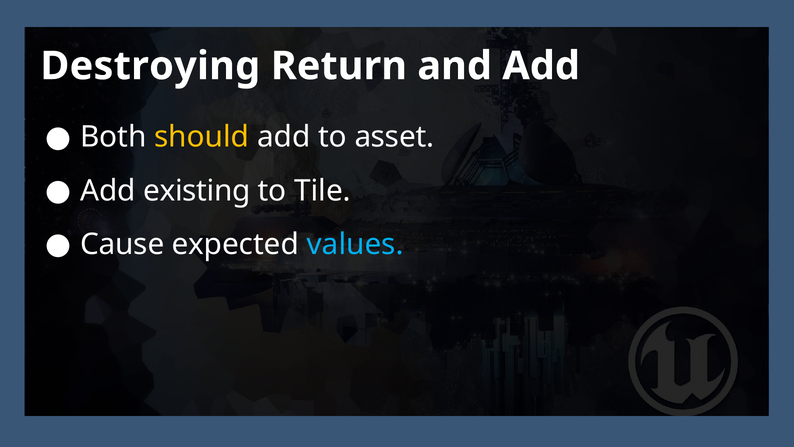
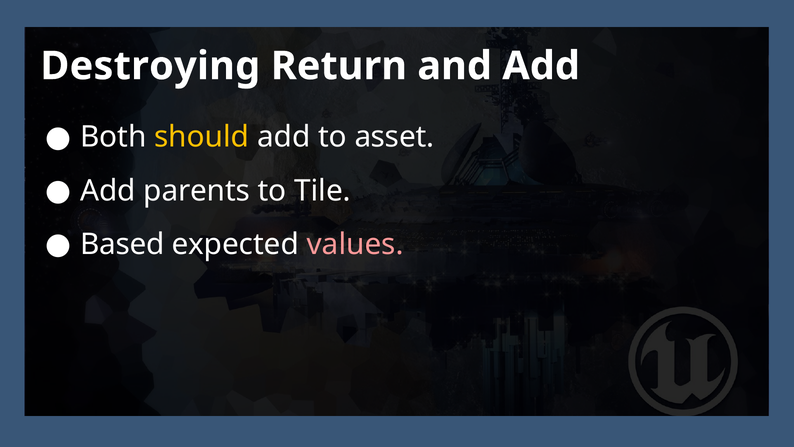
existing: existing -> parents (197, 191)
Cause: Cause -> Based (122, 244)
values colour: light blue -> pink (355, 244)
